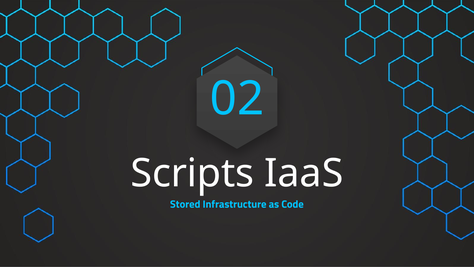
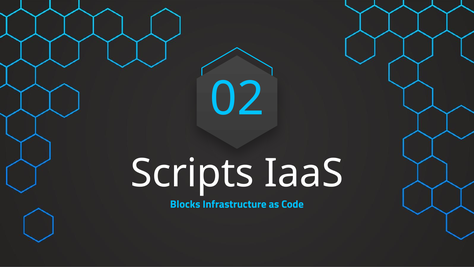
Stored: Stored -> Blocks (185, 204)
